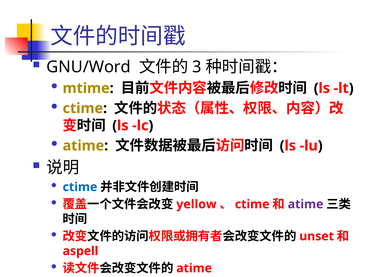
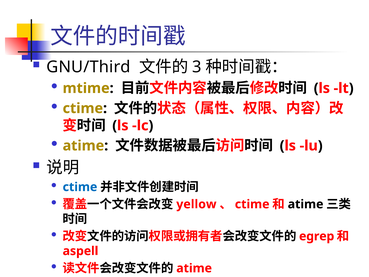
GNU/Word: GNU/Word -> GNU/Third (89, 67)
atime colour: purple -> black (306, 204)
unset: unset -> egrep (317, 236)
